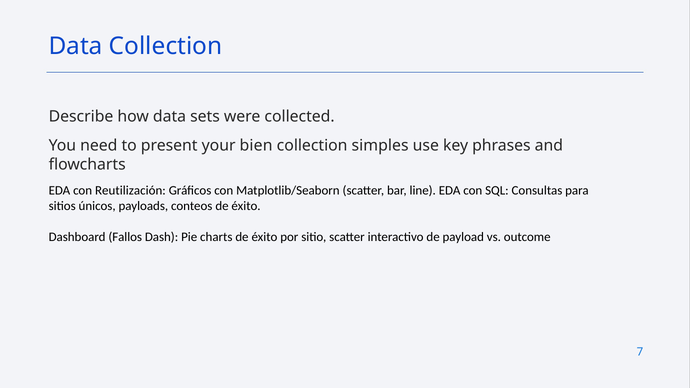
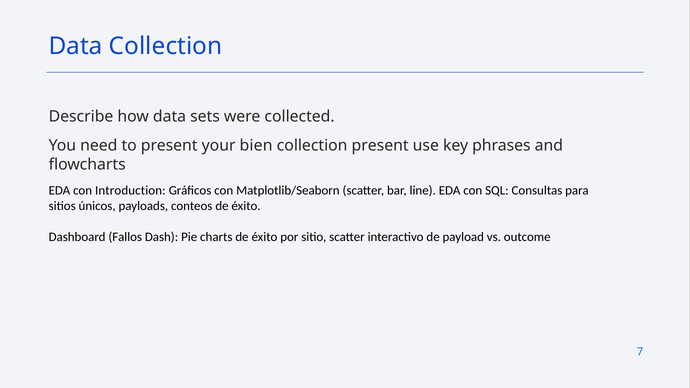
collection simples: simples -> present (380, 145)
Reutilización: Reutilización -> Introduction (130, 190)
